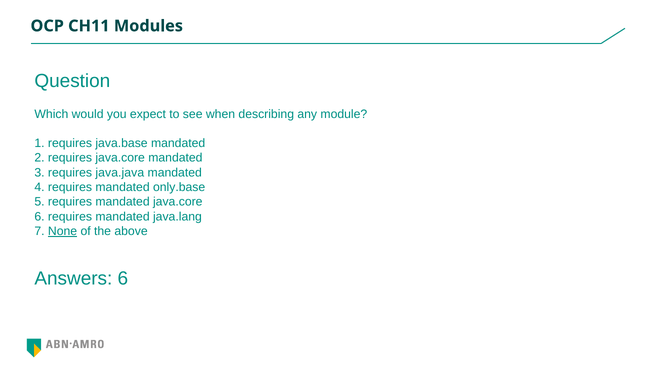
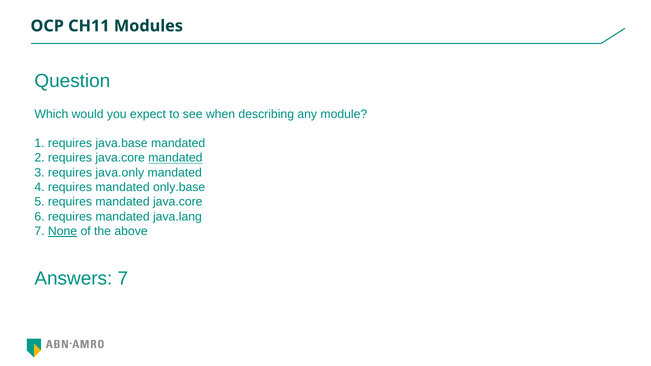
mandated underline: none -> present (175, 158)
java.java: java.java -> java.only (120, 173)
Answers 6: 6 -> 7 (123, 279)
